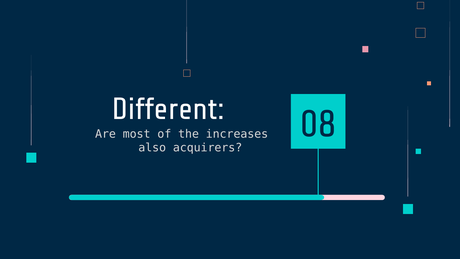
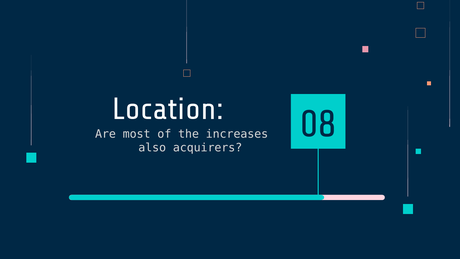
Different: Different -> Location (168, 109)
